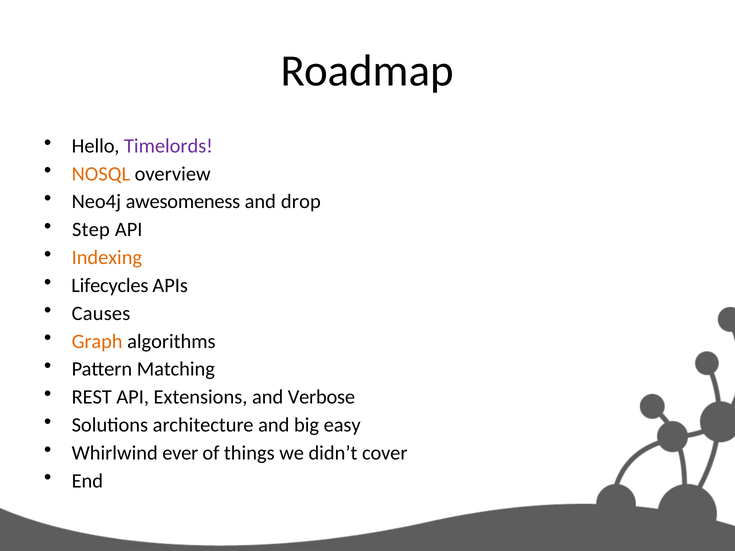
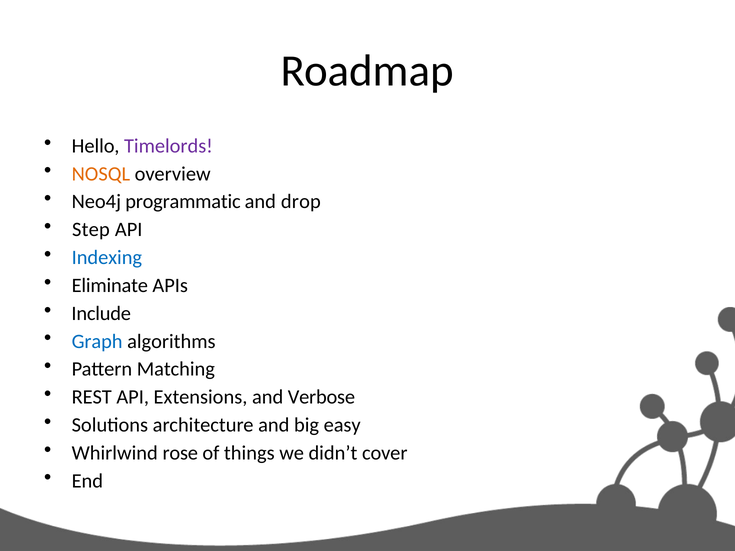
awesomeness: awesomeness -> programmatic (183, 202)
Indexing colour: orange -> blue (107, 258)
Lifecycles: Lifecycles -> Eliminate (110, 286)
Causes: Causes -> Include (101, 314)
Graph colour: orange -> blue (97, 341)
ever: ever -> rose (180, 453)
